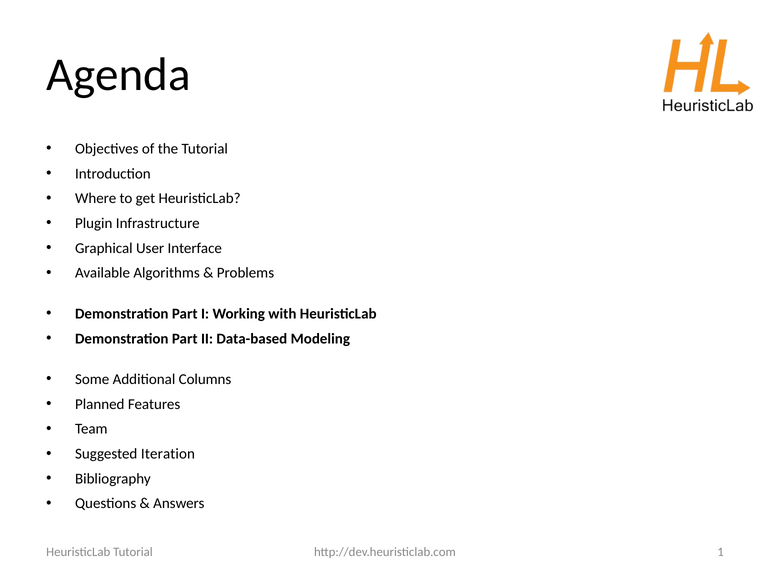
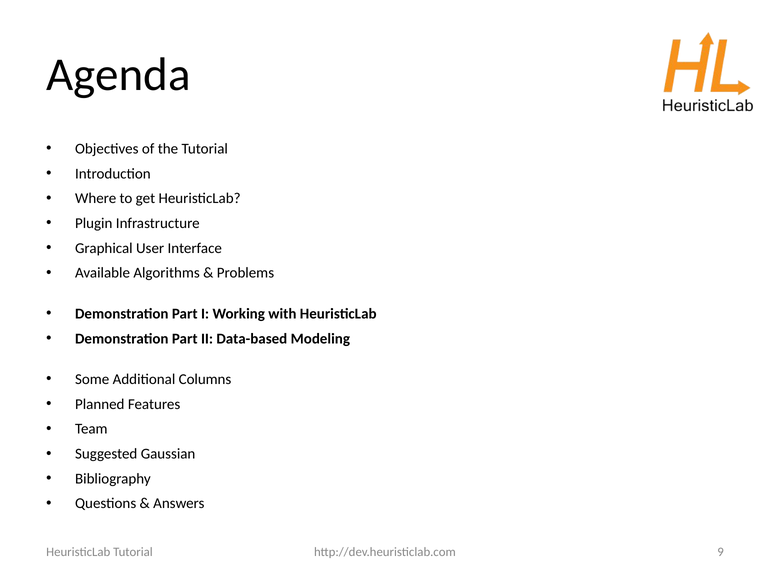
Iteration: Iteration -> Gaussian (168, 453)
1: 1 -> 9 (721, 551)
